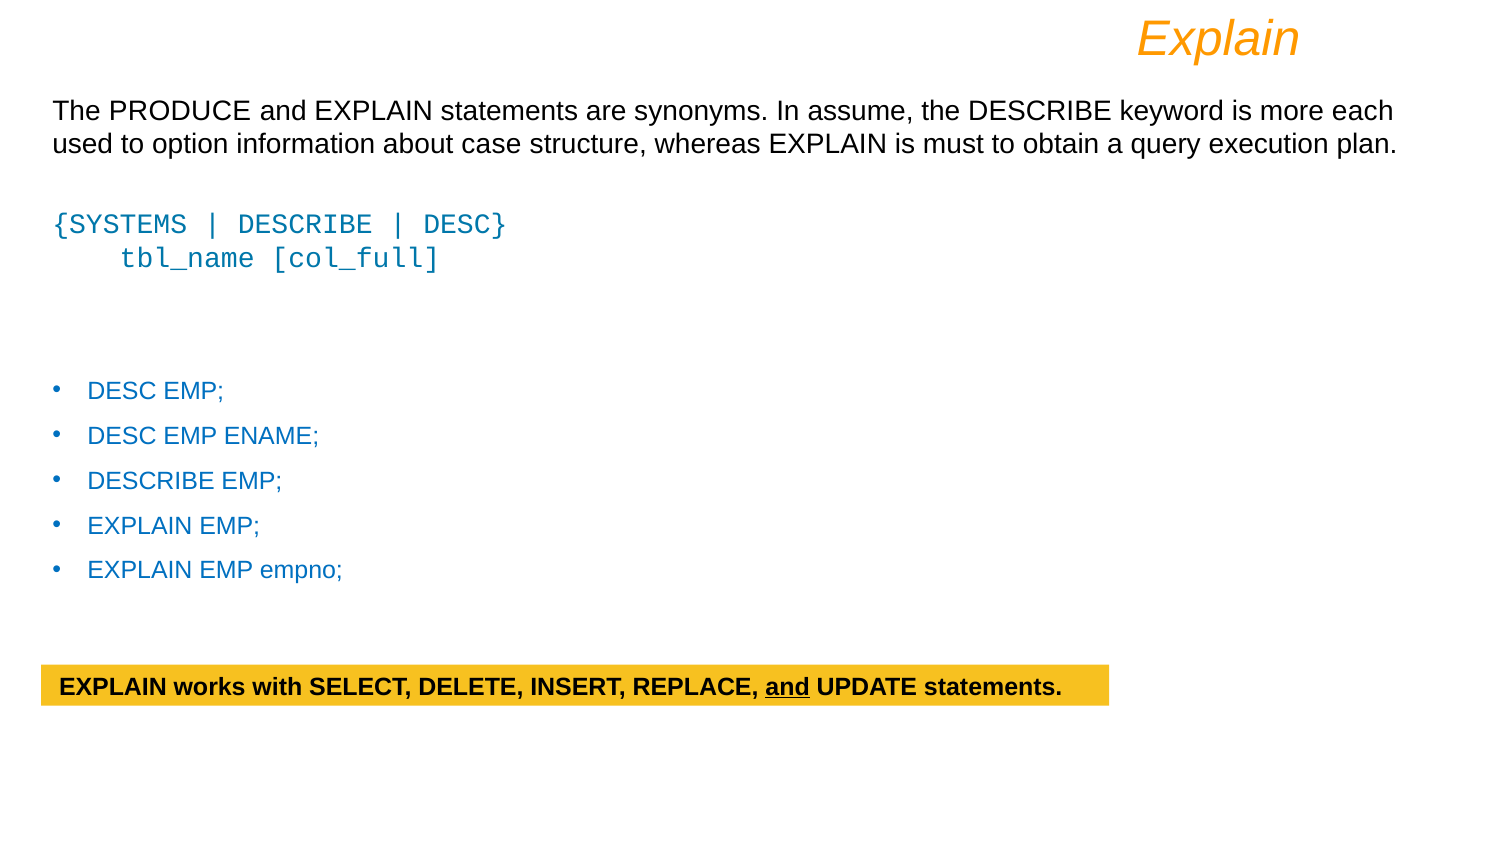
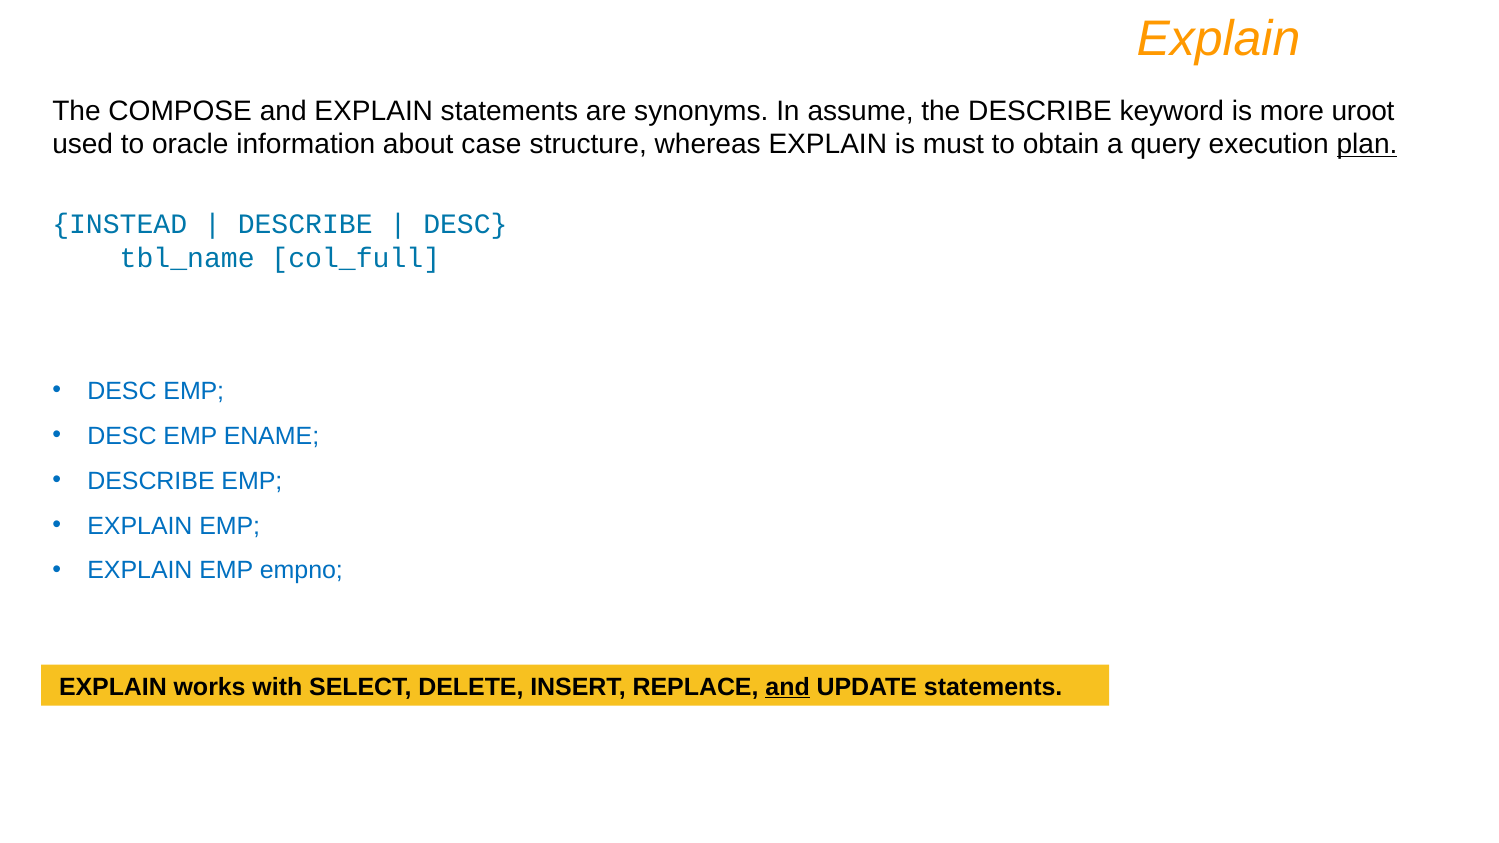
PRODUCE: PRODUCE -> COMPOSE (180, 111)
each: each -> uroot (1363, 111)
option: option -> oracle (190, 144)
plan underline: none -> present (1367, 144)
SYSTEMS: SYSTEMS -> INSTEAD (120, 225)
